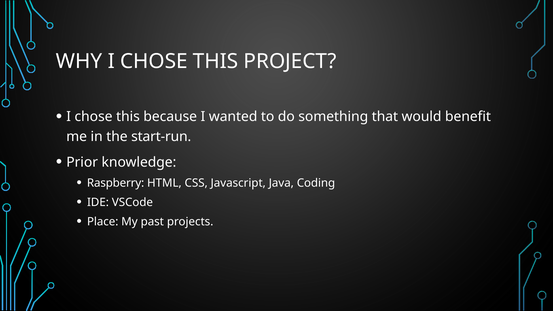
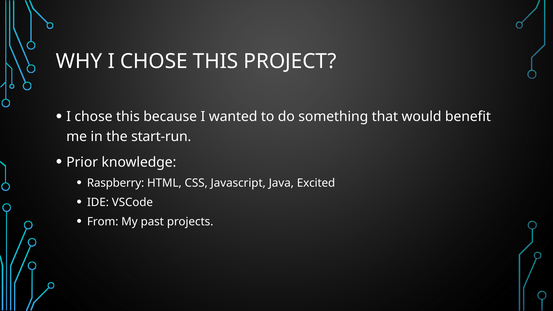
Coding: Coding -> Excited (316, 183)
Place: Place -> From (103, 222)
